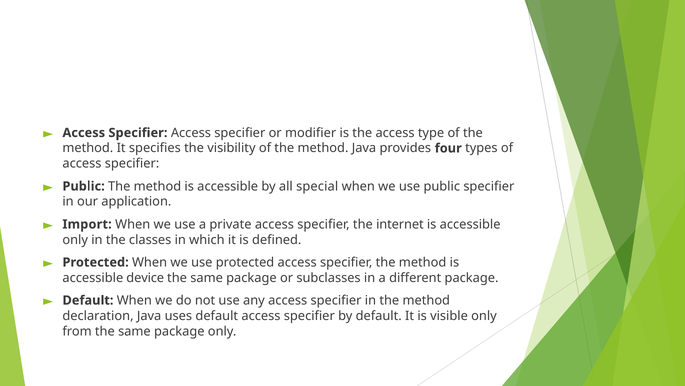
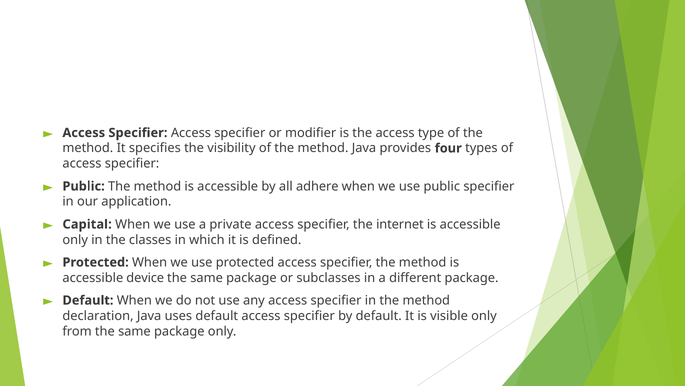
special: special -> adhere (317, 186)
Import: Import -> Capital (87, 224)
